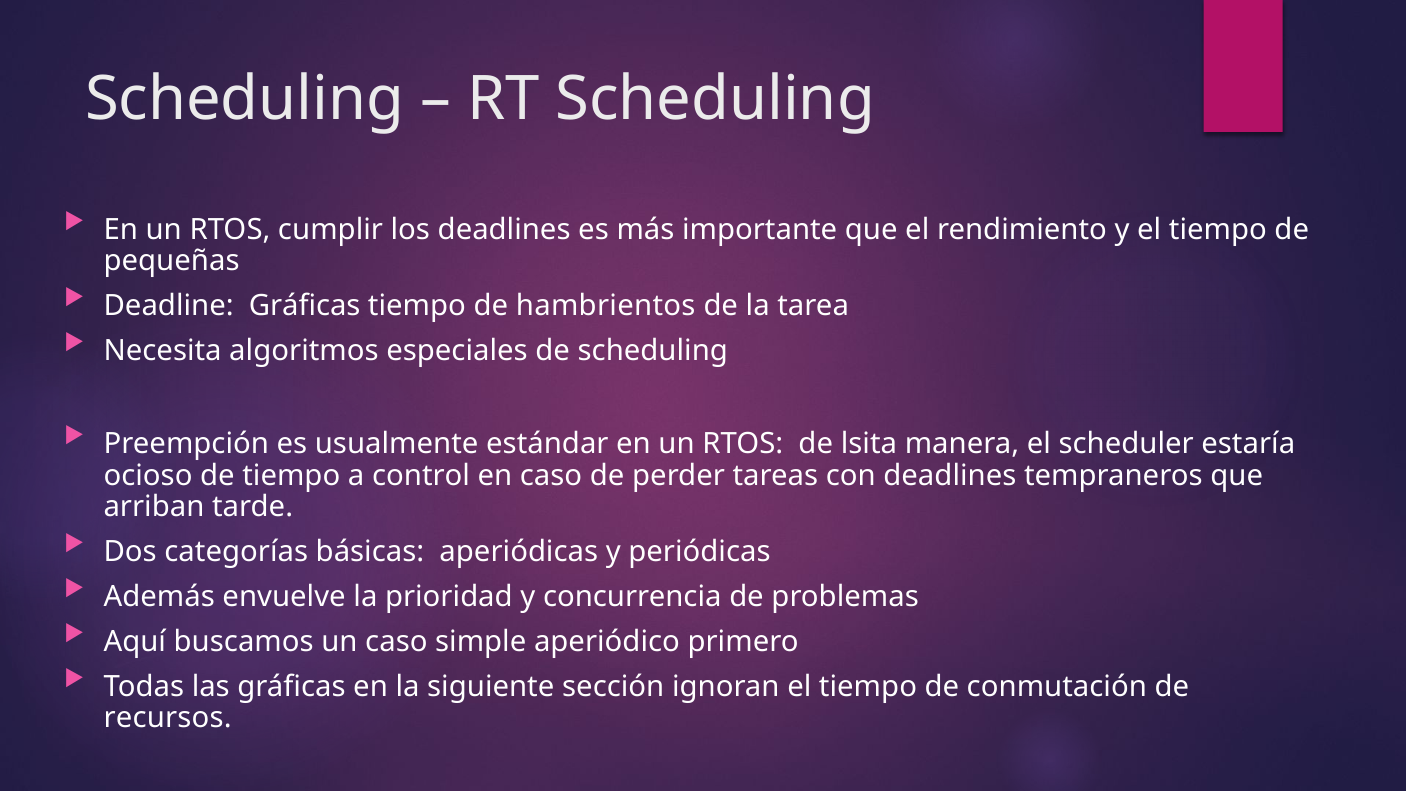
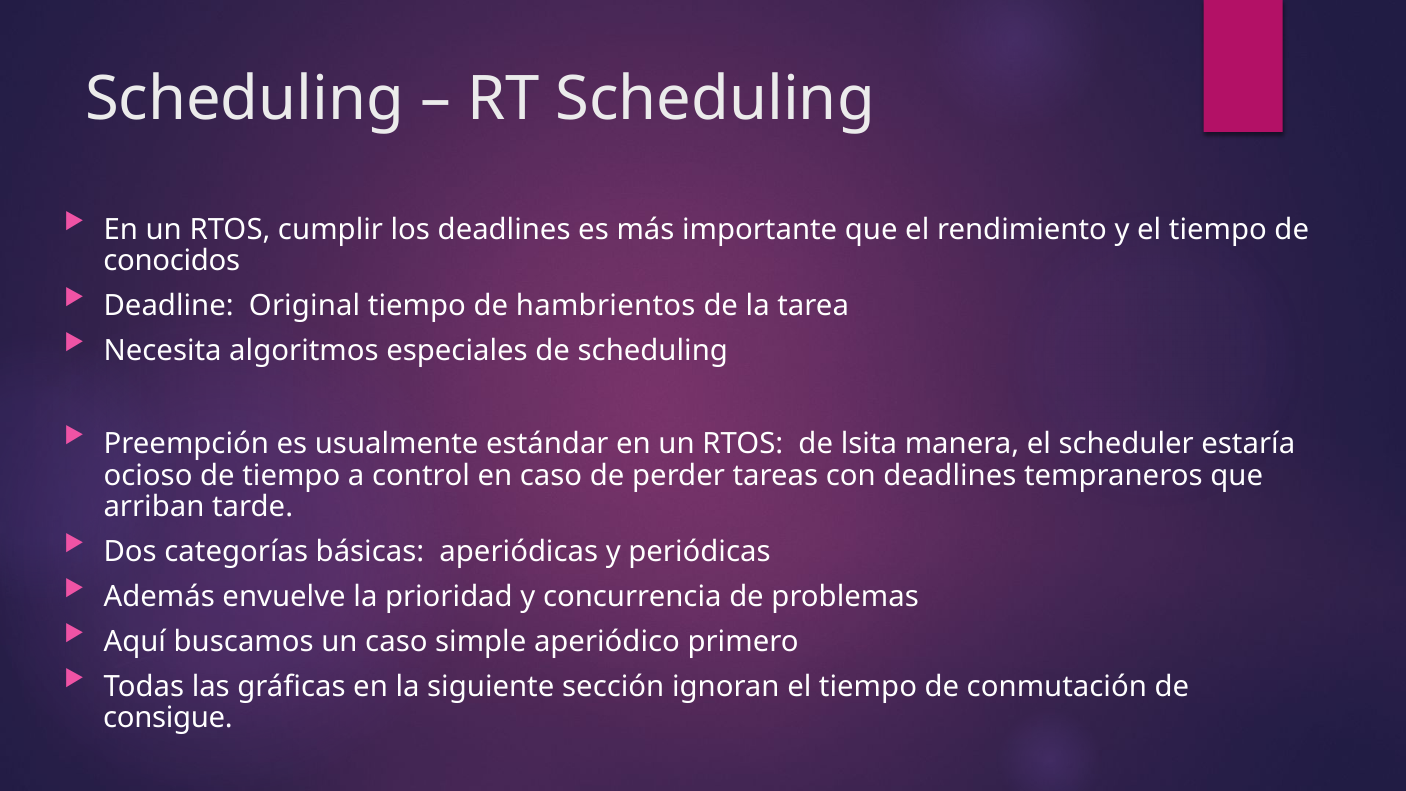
pequeñas: pequeñas -> conocidos (172, 261)
Deadline Gráficas: Gráficas -> Original (305, 306)
recursos: recursos -> consigue (168, 718)
